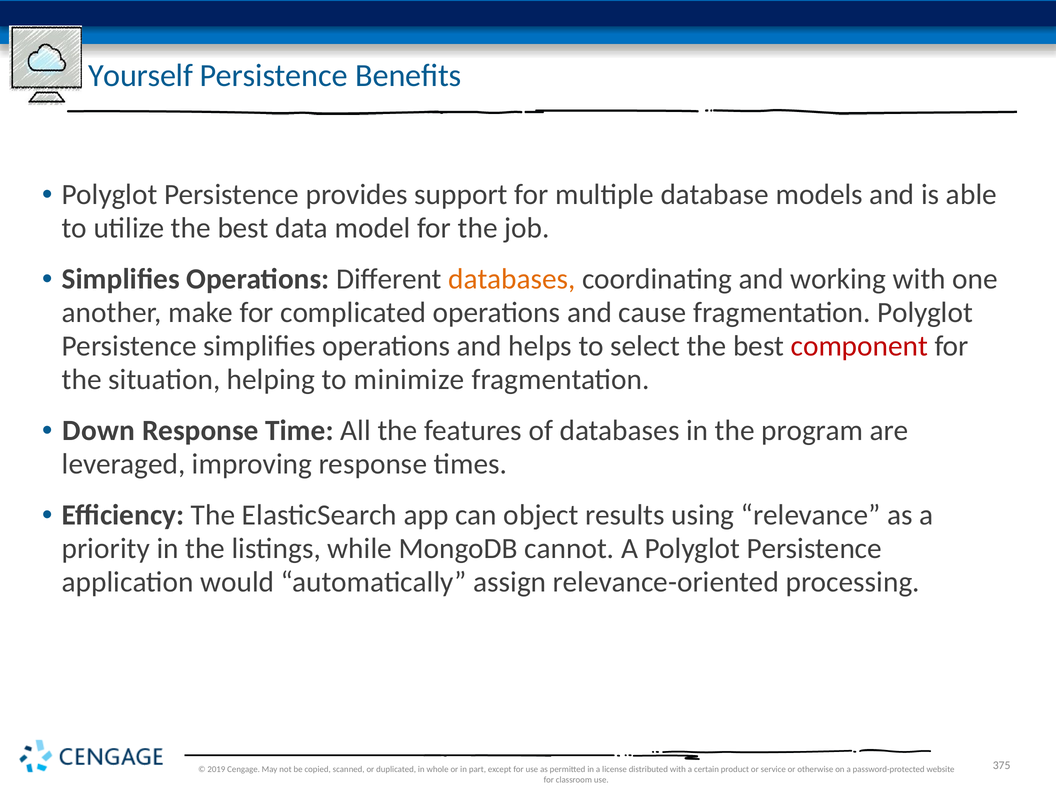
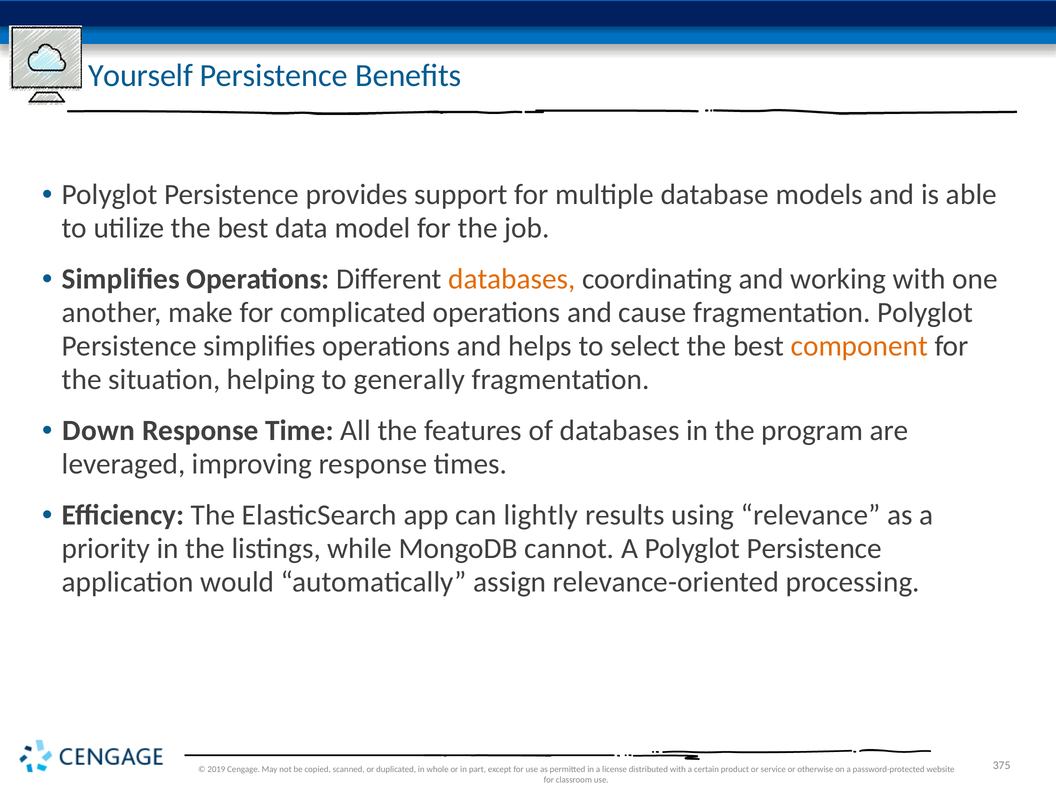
component colour: red -> orange (859, 346)
minimize: minimize -> generally (409, 380)
object: object -> lightly (541, 515)
